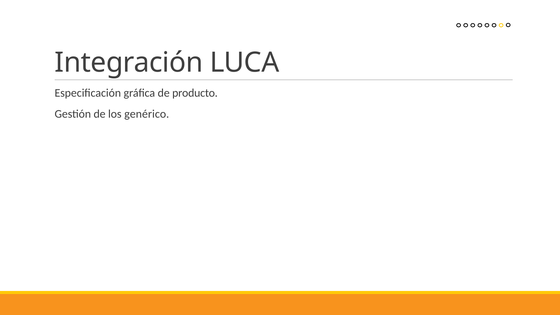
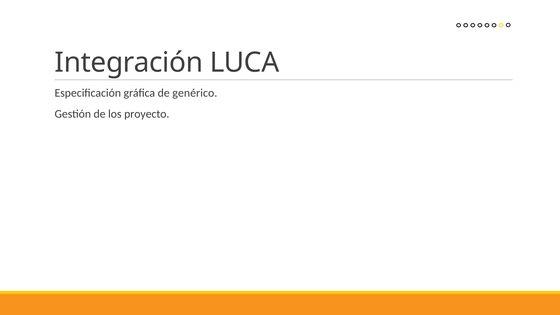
producto: producto -> genérico (195, 93)
genérico: genérico -> proyecto (147, 114)
